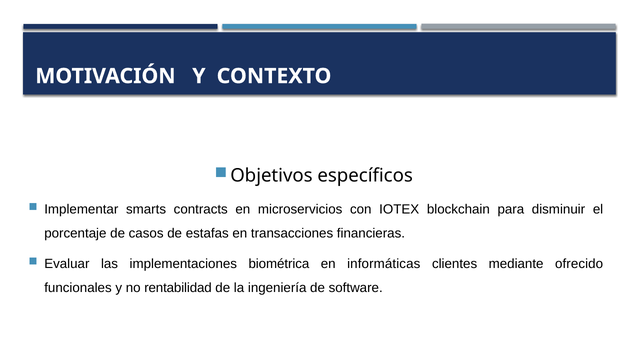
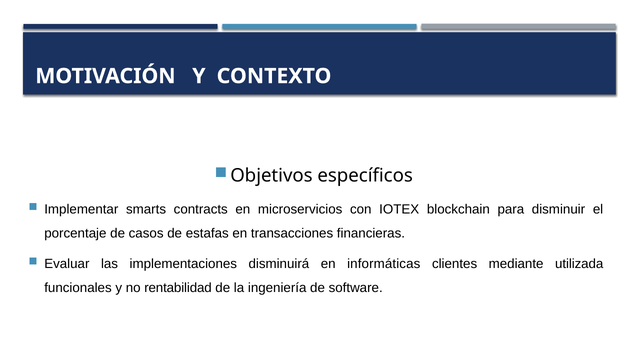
biométrica: biométrica -> disminuirá (279, 264)
ofrecido: ofrecido -> utilizada (579, 264)
